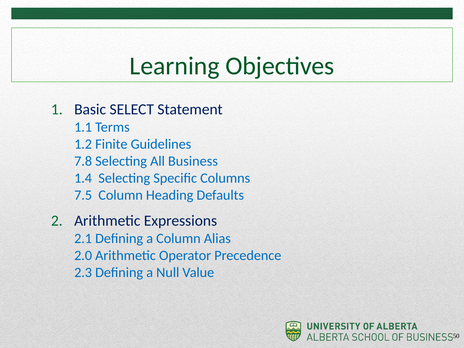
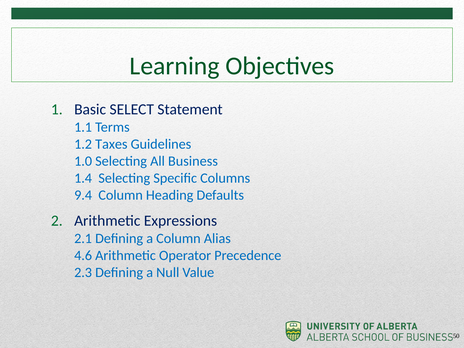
Finite: Finite -> Taxes (111, 144)
7.8: 7.8 -> 1.0 (83, 161)
7.5: 7.5 -> 9.4 (83, 195)
2.0: 2.0 -> 4.6 (83, 255)
